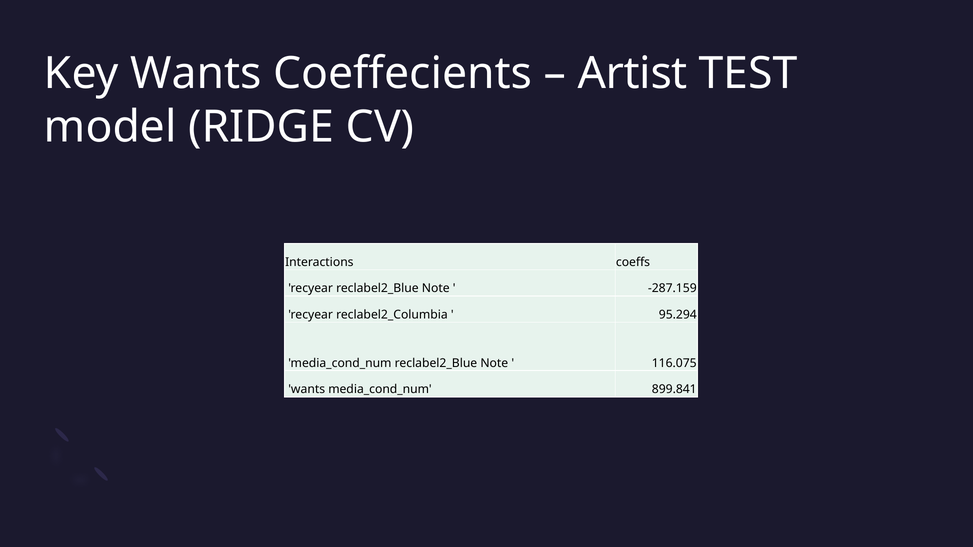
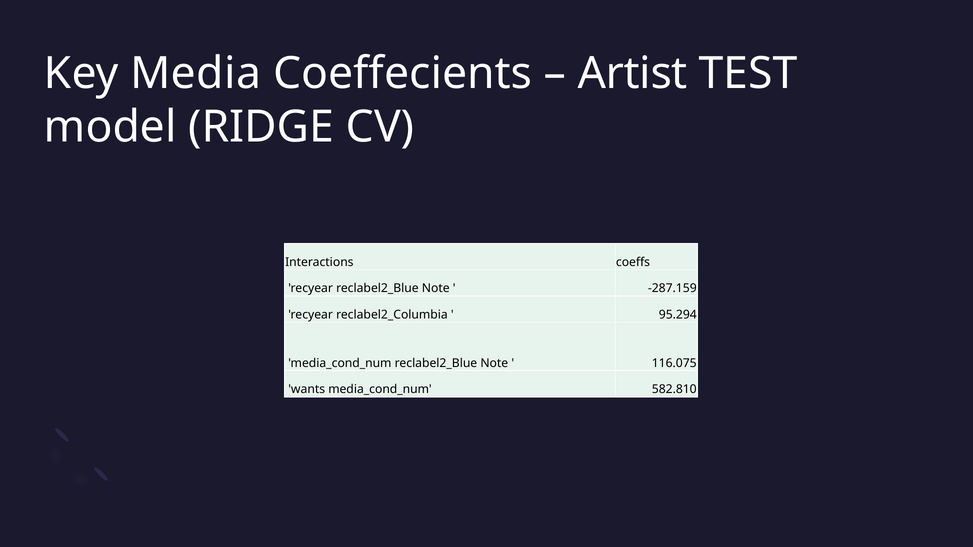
Key Wants: Wants -> Media (196, 74)
899.841: 899.841 -> 582.810 (674, 390)
